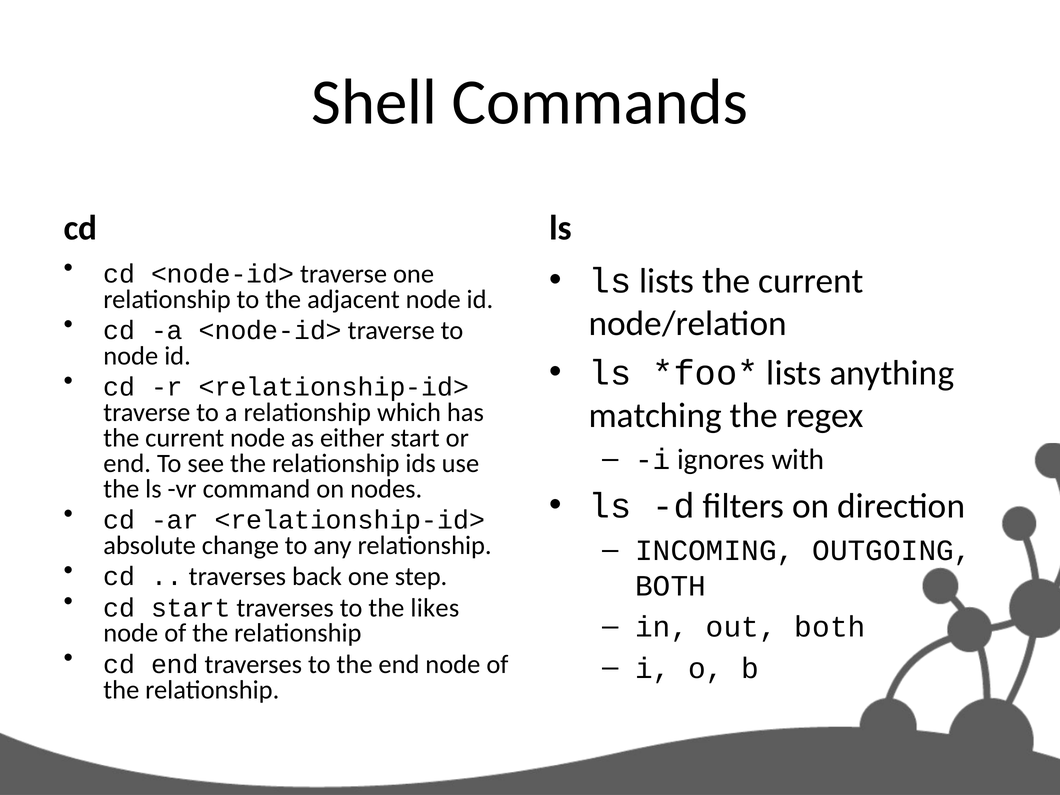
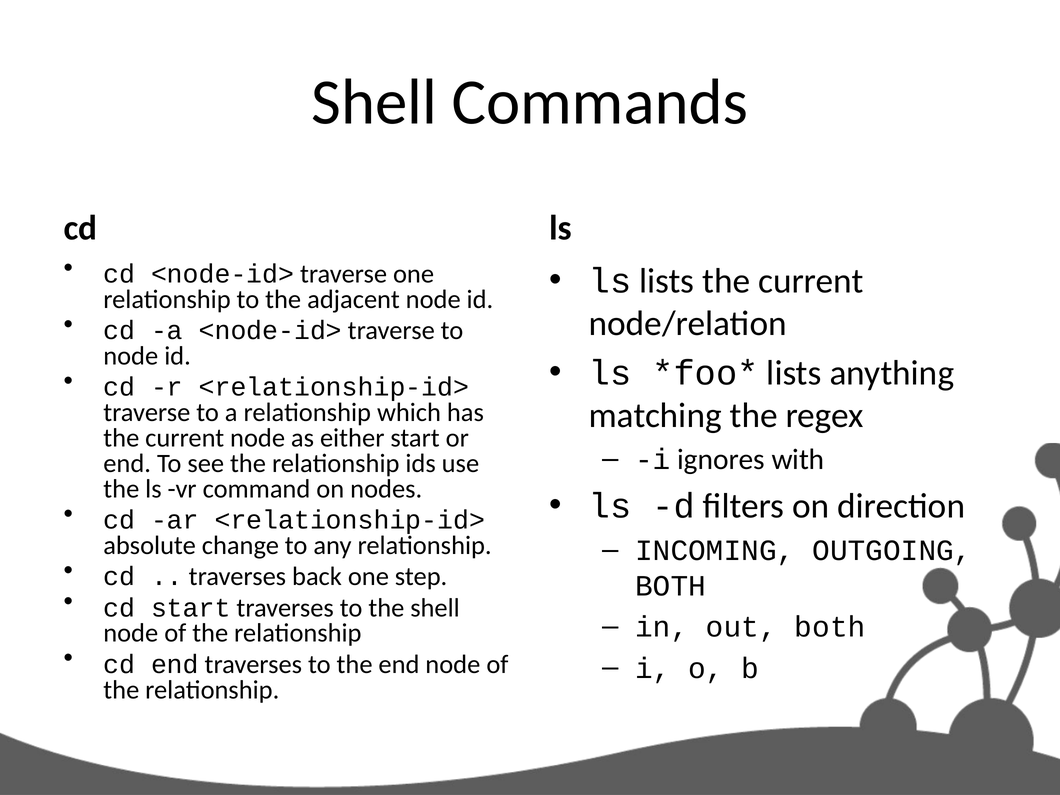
the likes: likes -> shell (435, 608)
